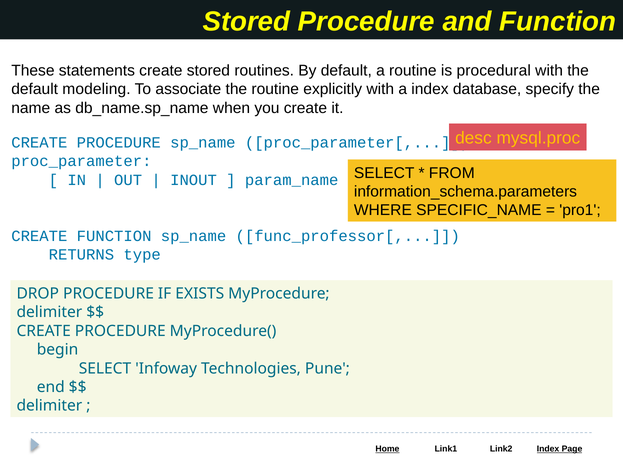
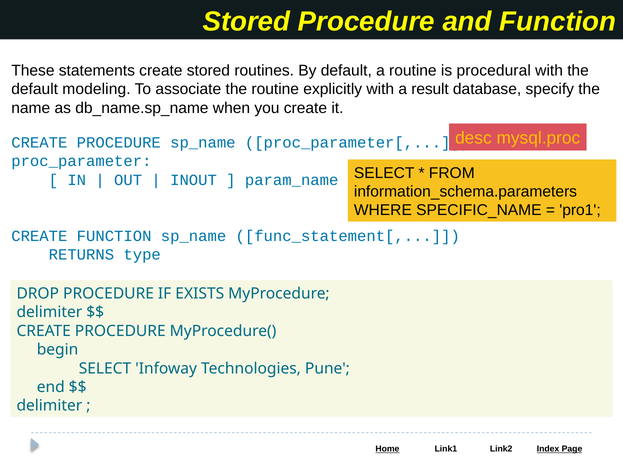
a index: index -> result (430, 89)
func_professor[: func_professor[ -> func_statement[ (348, 236)
